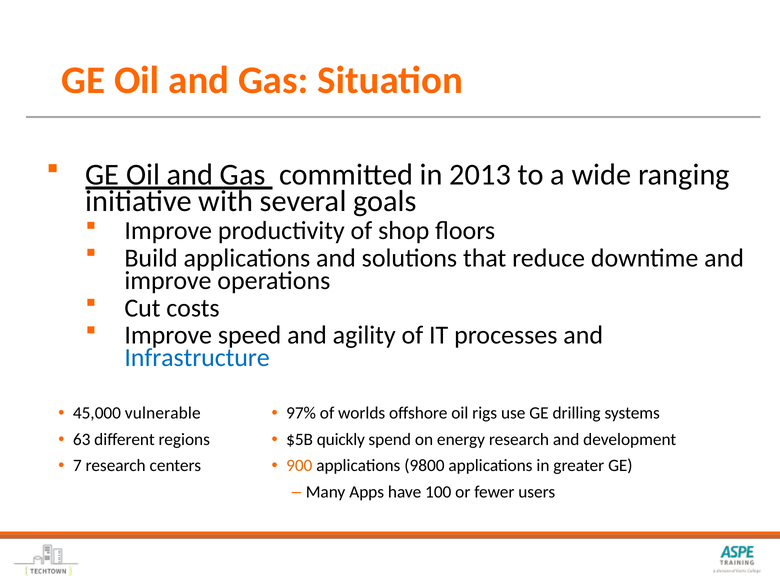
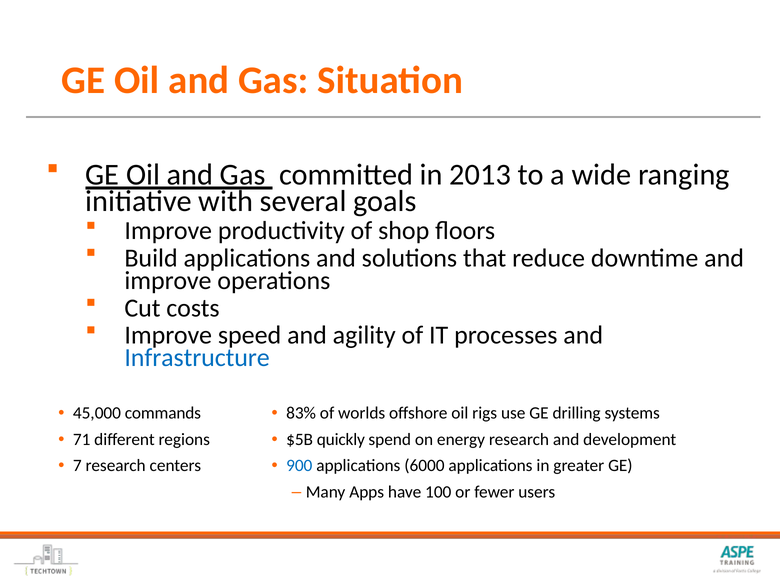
vulnerable: vulnerable -> commands (163, 413)
97%: 97% -> 83% (301, 413)
63: 63 -> 71 (82, 439)
900 colour: orange -> blue (299, 466)
9800: 9800 -> 6000 (424, 466)
